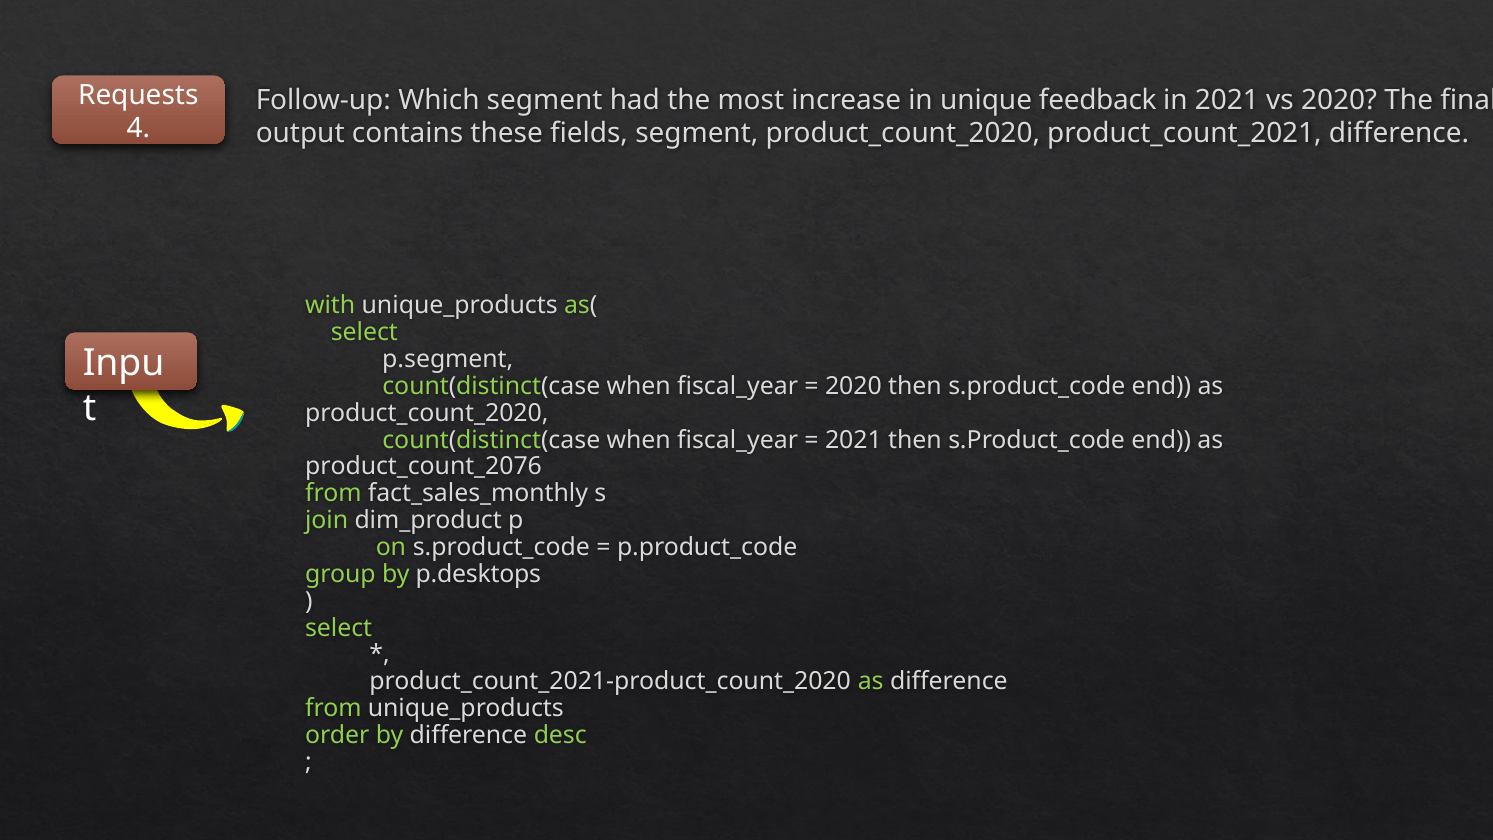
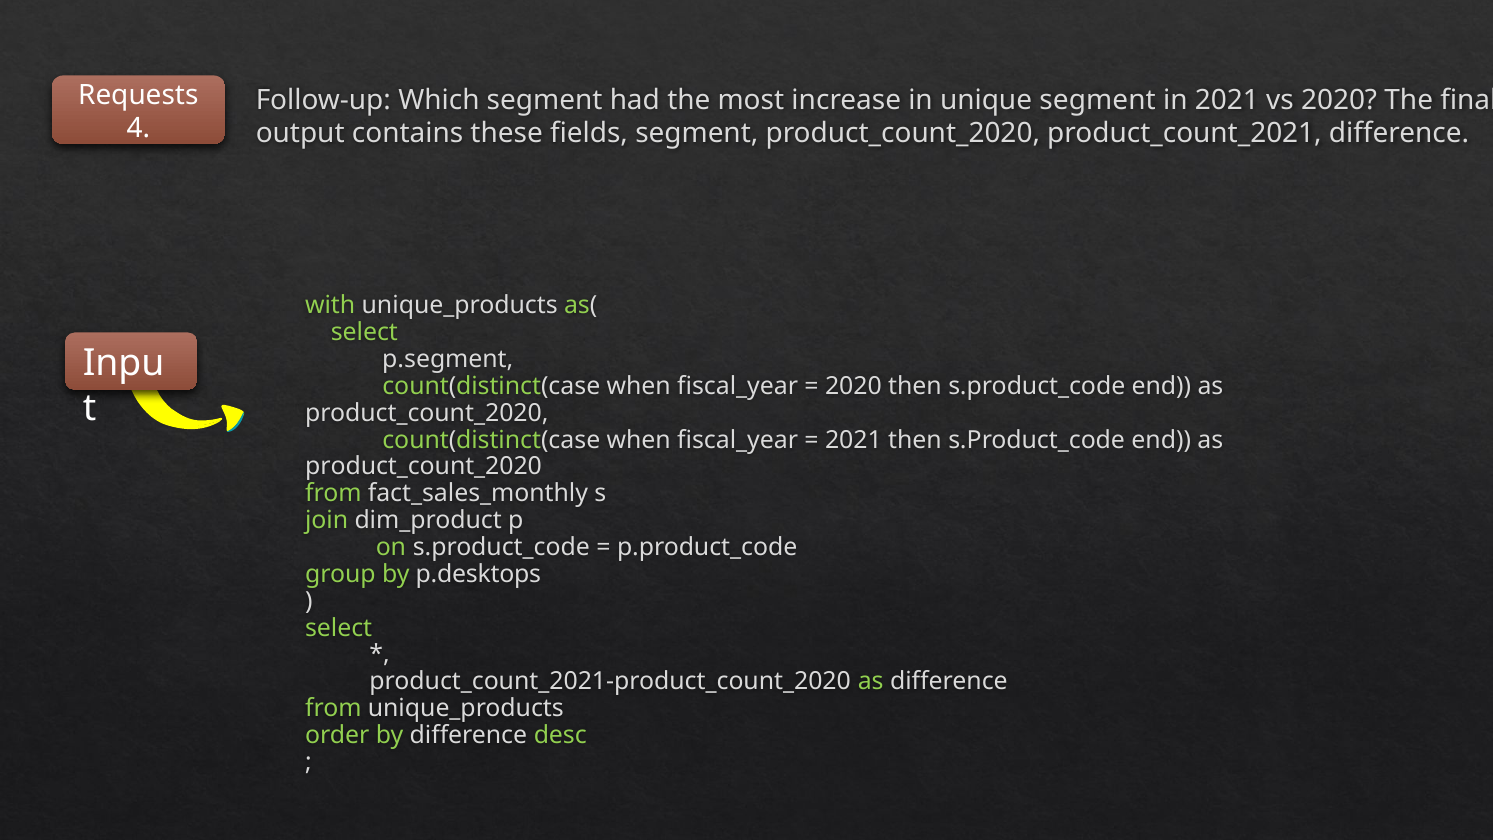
unique feedback: feedback -> segment (1098, 100)
product_count_2076: product_count_2076 -> product_count_2020 (424, 467)
